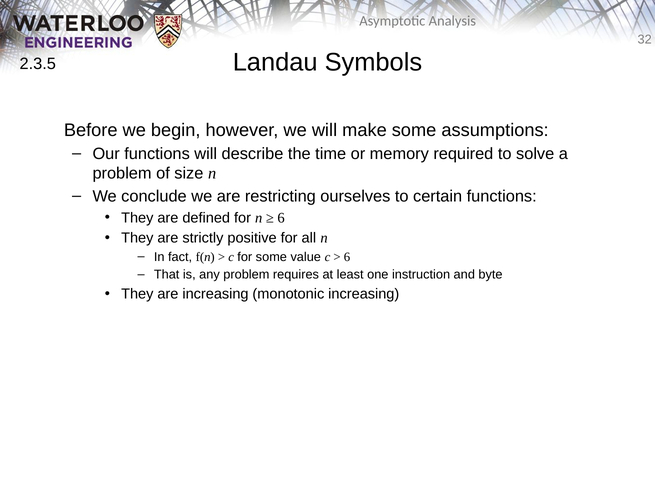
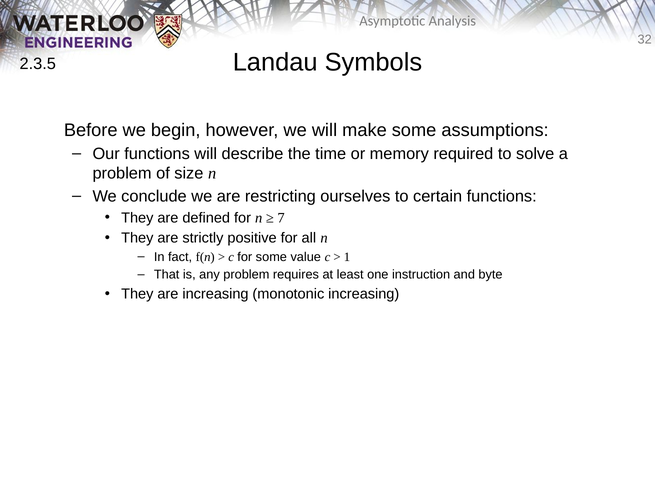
6: 6 -> 7 (281, 218)
6: 6 -> 1 (347, 257)
